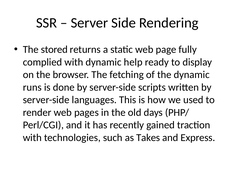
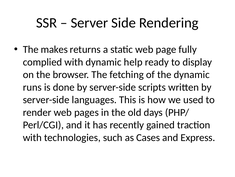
stored: stored -> makes (54, 49)
Takes: Takes -> Cases (148, 137)
